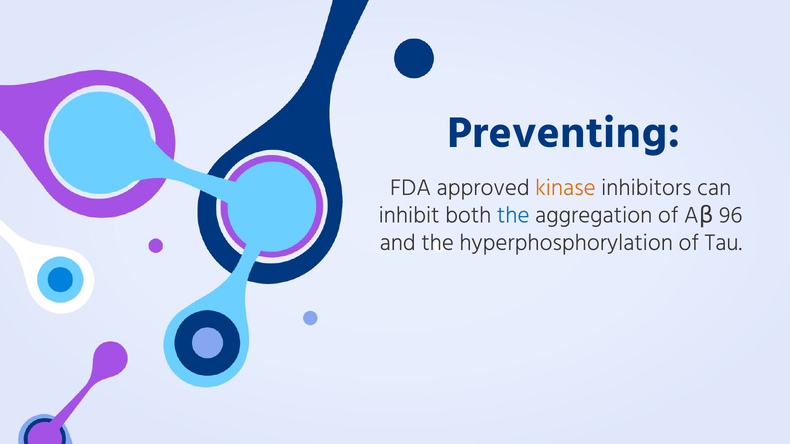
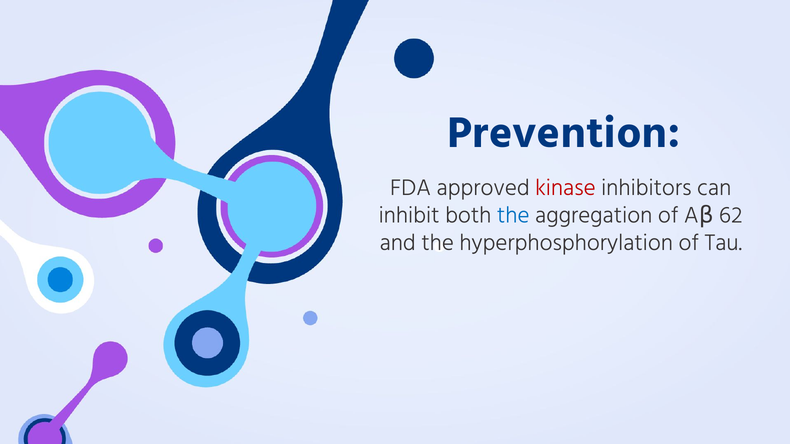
Preventing: Preventing -> Prevention (564, 133)
kinase colour: orange -> red (565, 188)
96: 96 -> 62 (731, 215)
